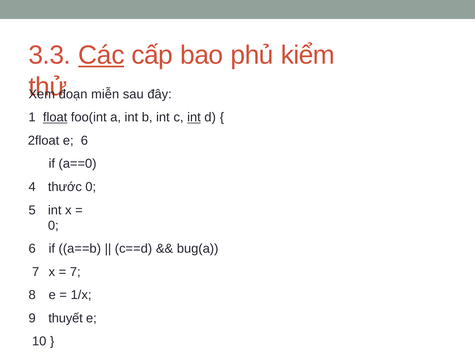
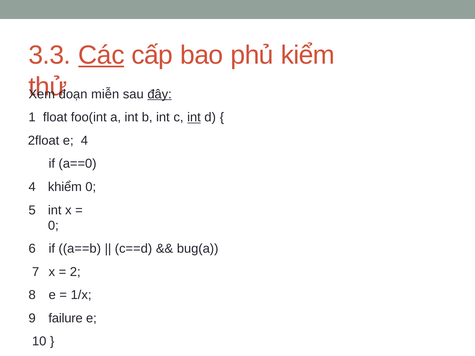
đây underline: none -> present (160, 94)
float underline: present -> none (55, 117)
e 6: 6 -> 4 (84, 141)
thước: thước -> khiểm (65, 187)
7: 7 -> 2 (75, 272)
thuyết: thuyết -> failure (66, 318)
